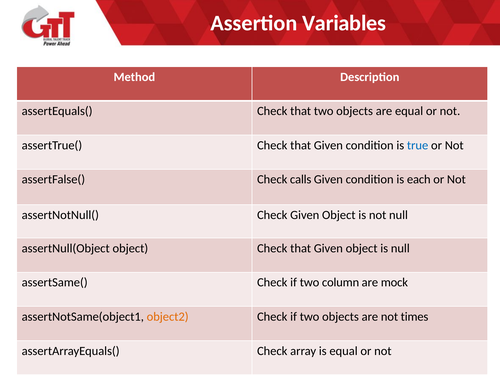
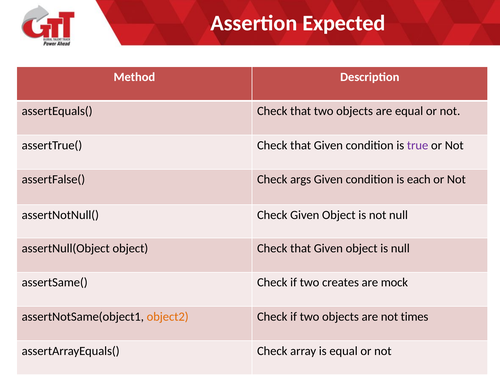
Variables: Variables -> Expected (344, 23)
true colour: blue -> purple (418, 145)
calls: calls -> args (301, 180)
column: column -> creates (341, 282)
